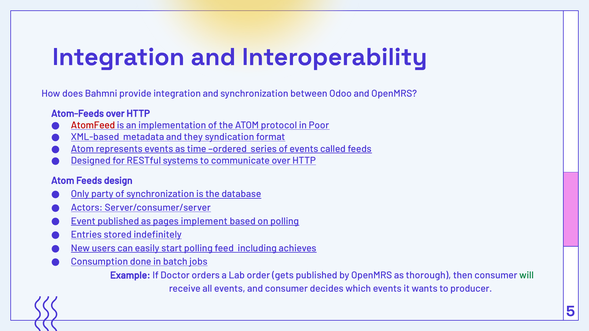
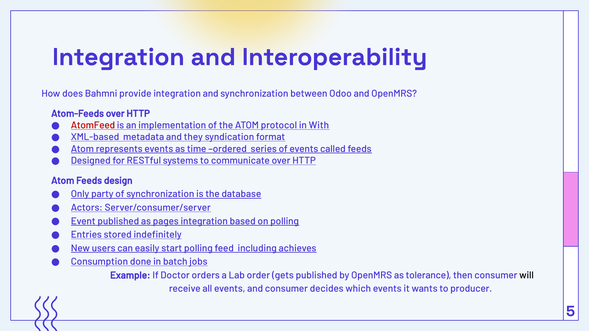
Poor: Poor -> With (319, 125)
pages implement: implement -> integration (204, 221)
thorough: thorough -> tolerance (429, 275)
will colour: green -> black (527, 275)
